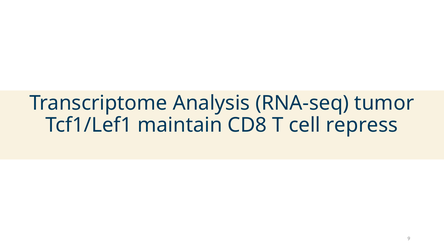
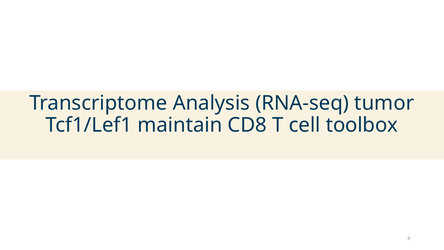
repress: repress -> toolbox (362, 125)
